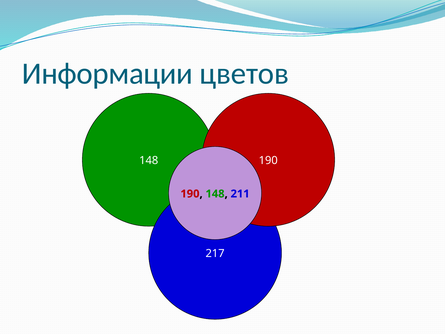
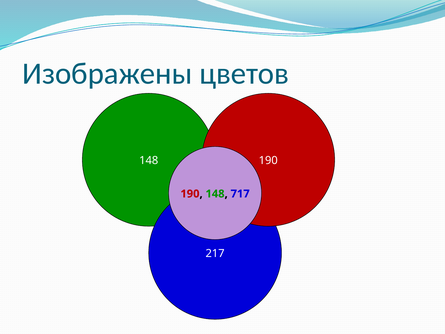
Информации: Информации -> Изображены (107, 73)
211: 211 -> 717 (240, 194)
